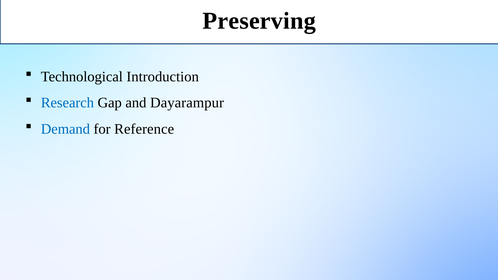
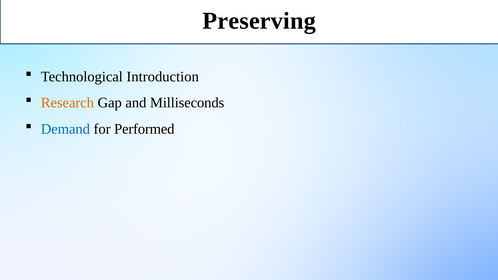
Research colour: blue -> orange (67, 103)
Dayarampur: Dayarampur -> Milliseconds (187, 103)
Reference: Reference -> Performed (144, 129)
